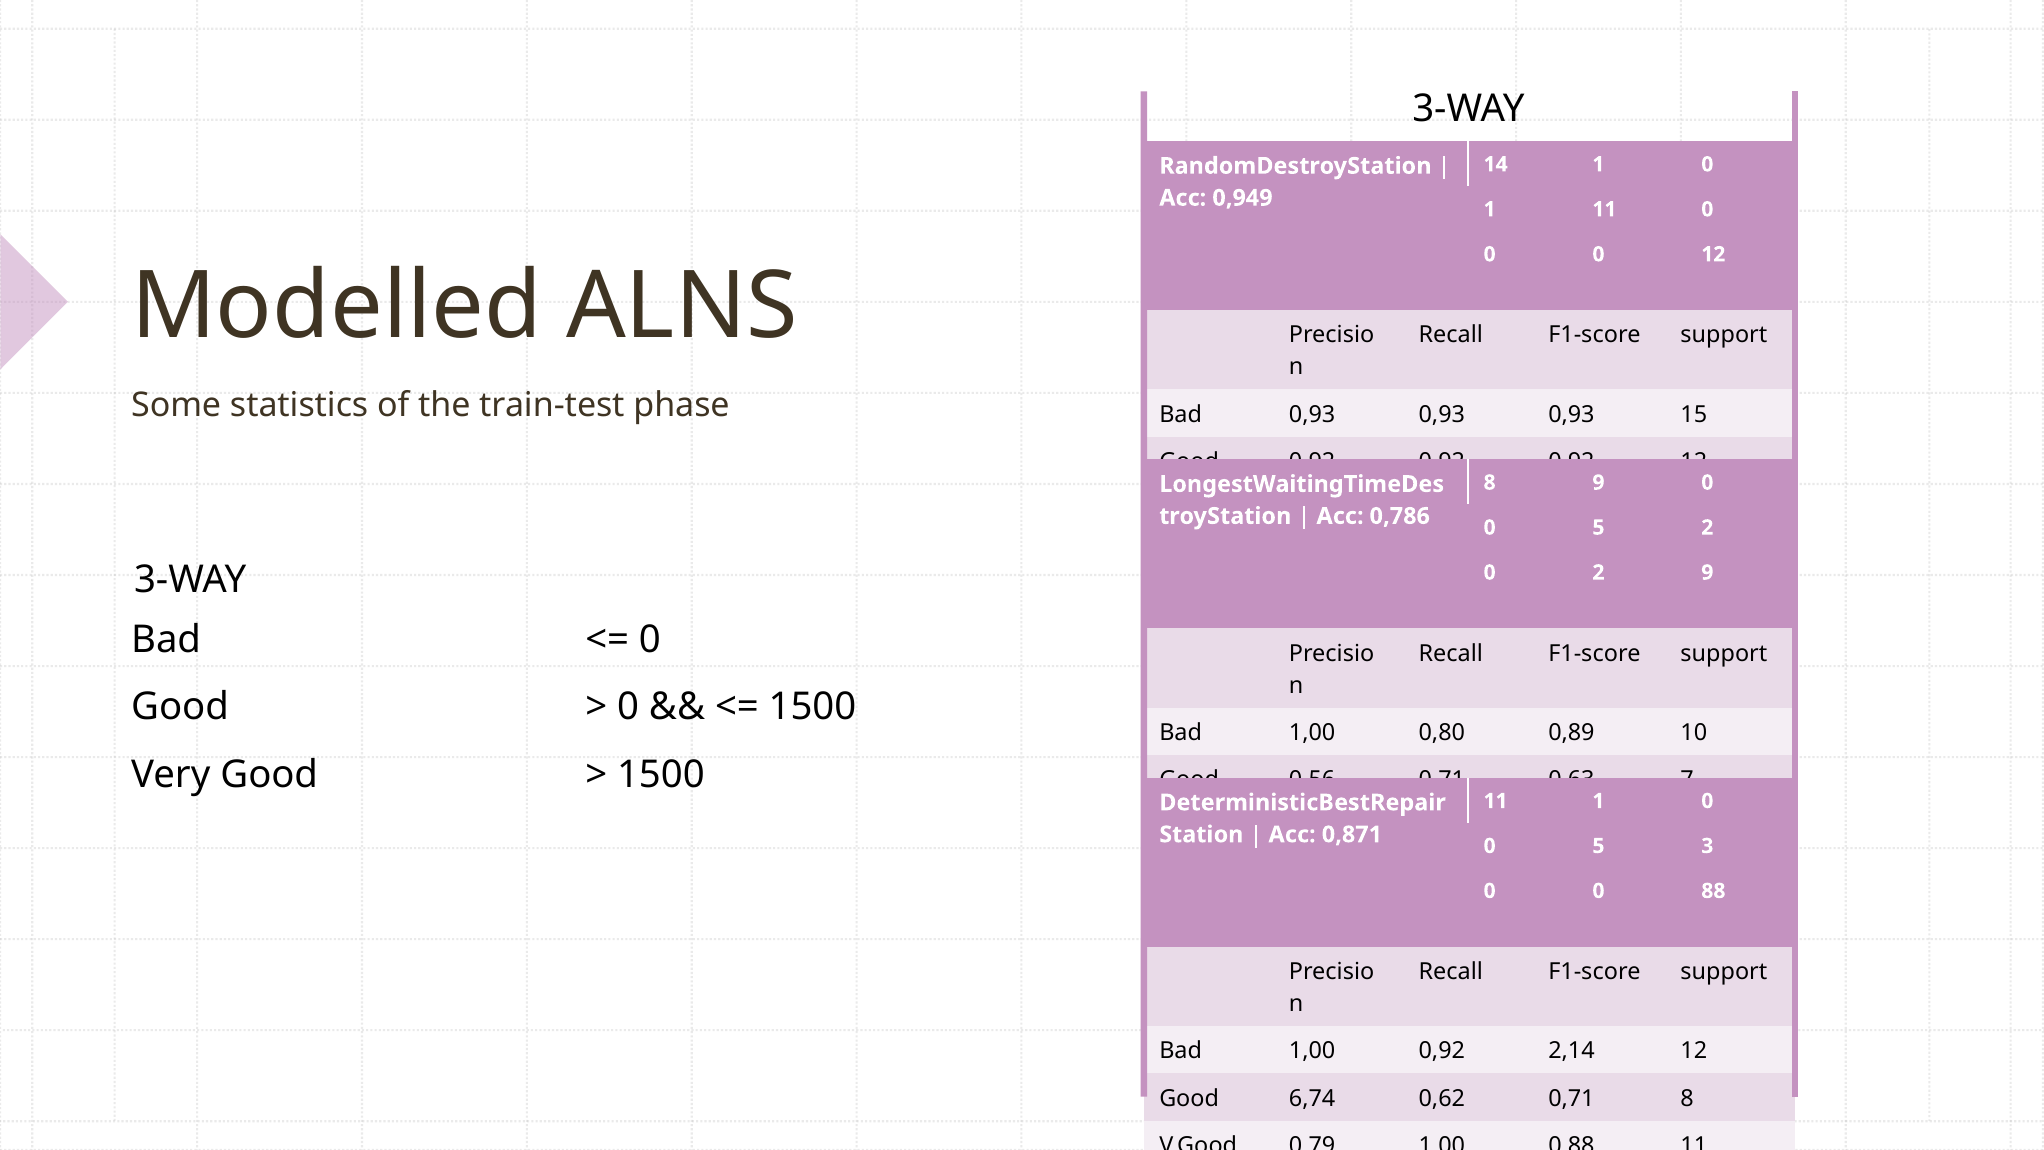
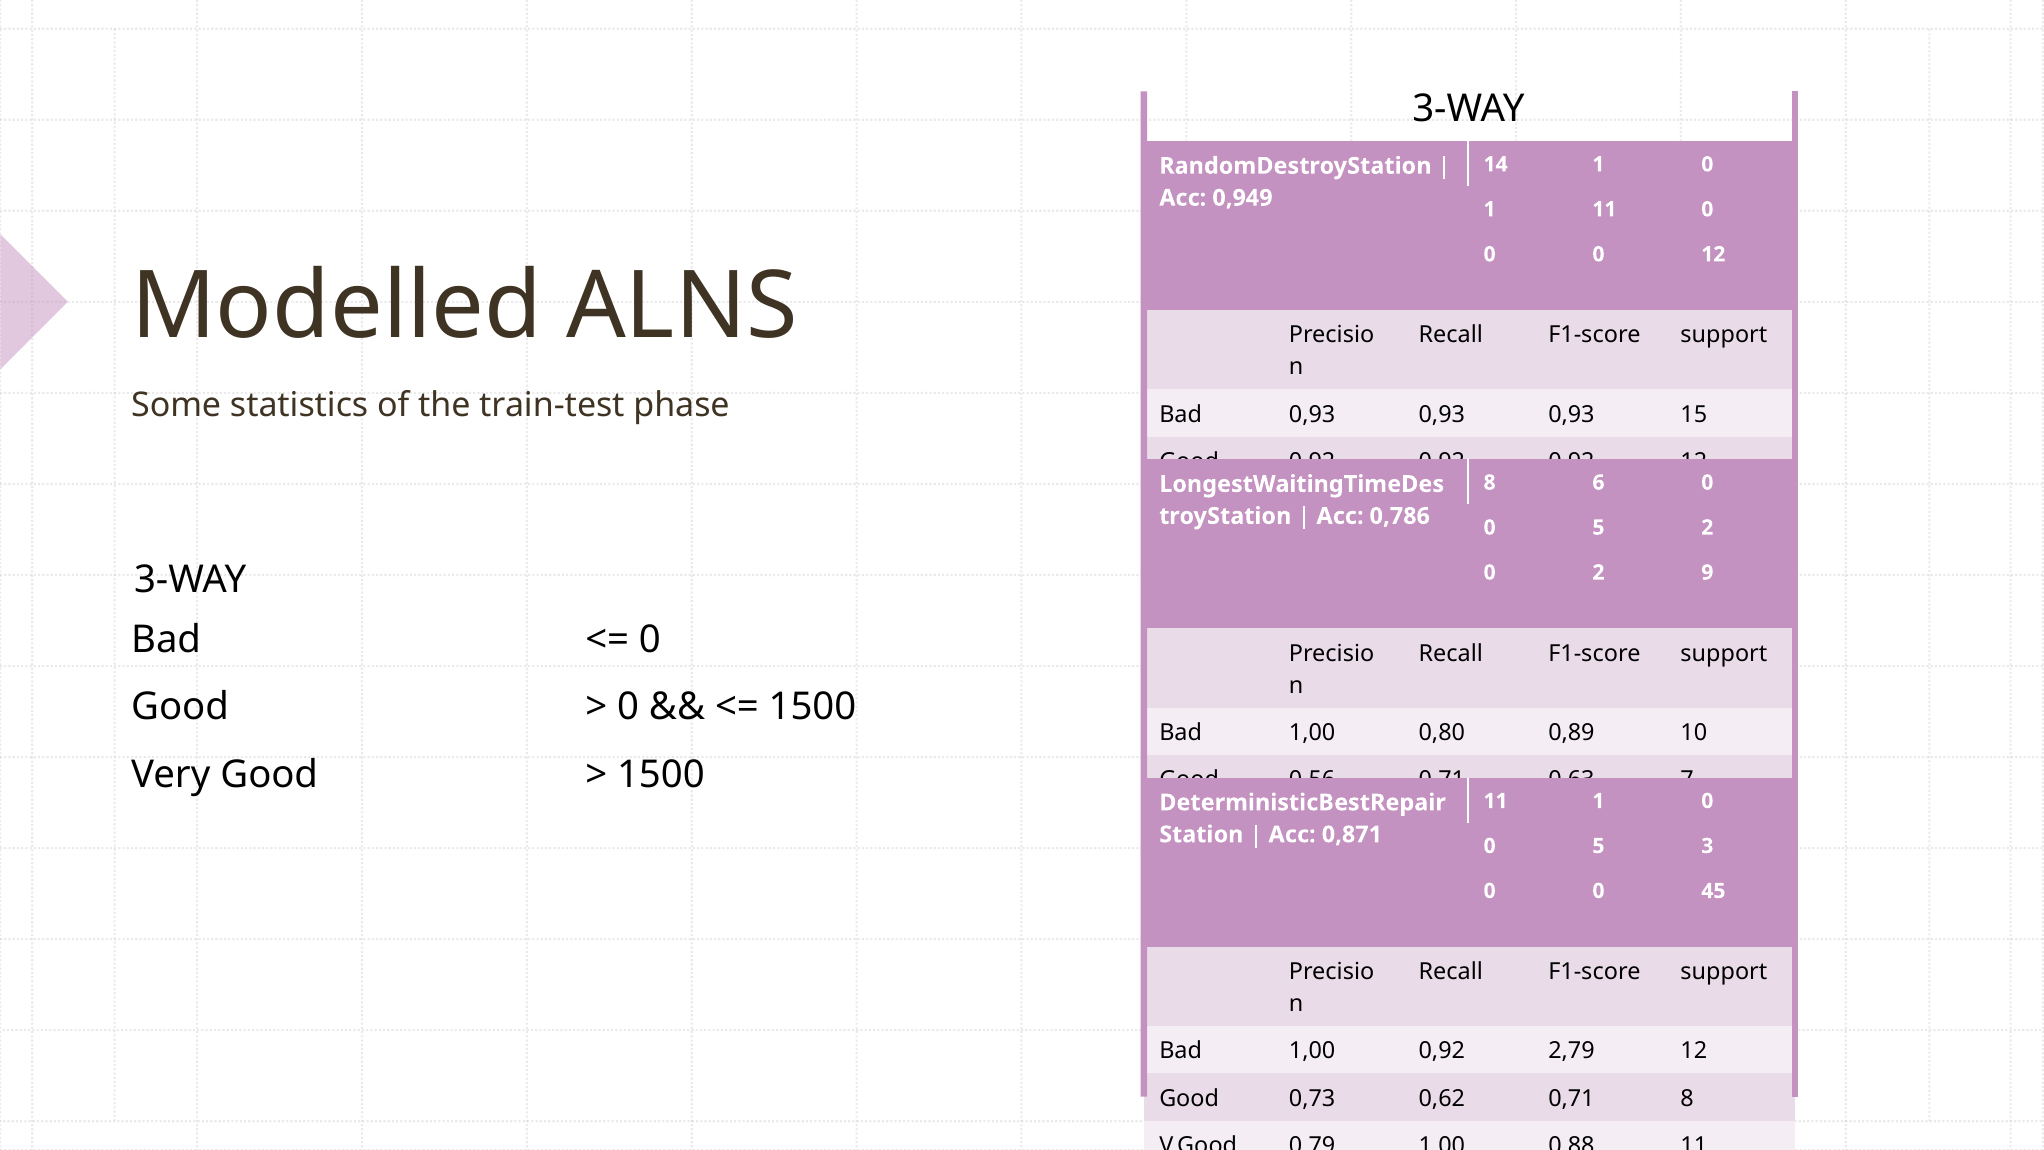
8 9: 9 -> 6 (1598, 482)
88: 88 -> 45 (1713, 891)
2,14: 2,14 -> 2,79 (1571, 1051)
6,74: 6,74 -> 0,73 (1312, 1098)
